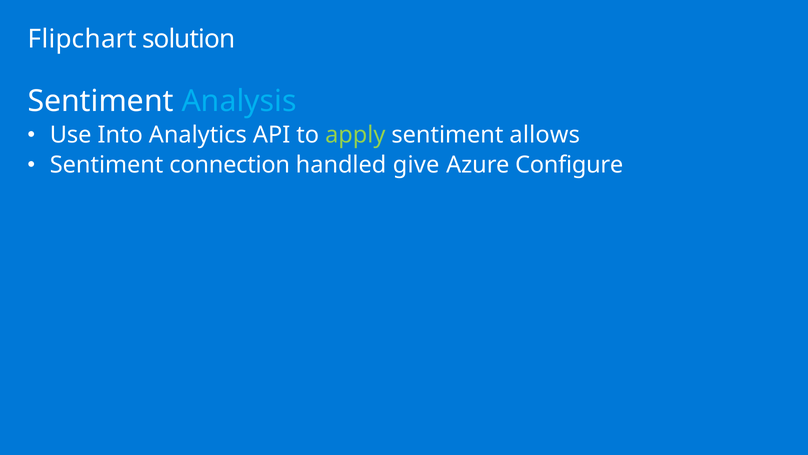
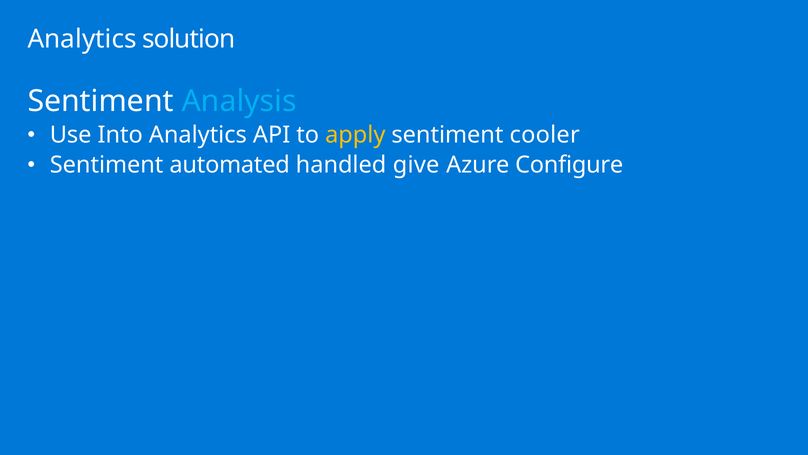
Flipchart: Flipchart -> Analytics (82, 39)
apply colour: light green -> yellow (355, 135)
allows: allows -> cooler (545, 135)
connection: connection -> automated (230, 165)
